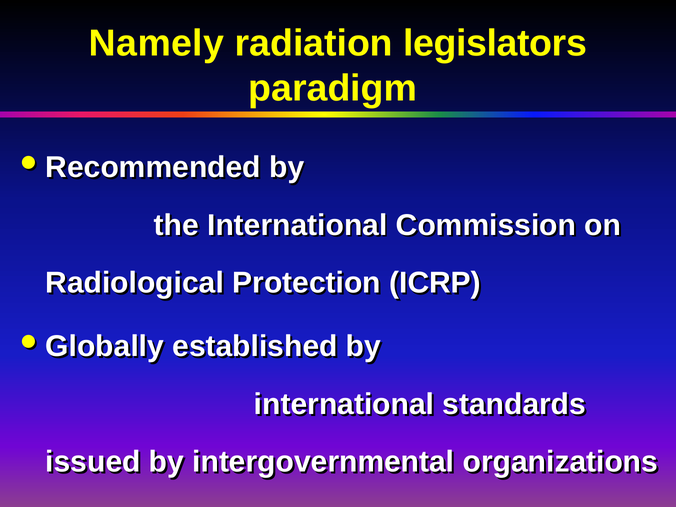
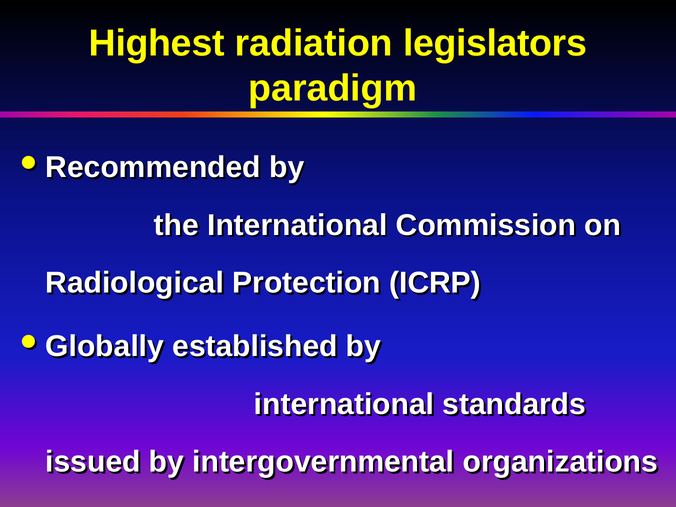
Namely: Namely -> Highest (157, 43)
